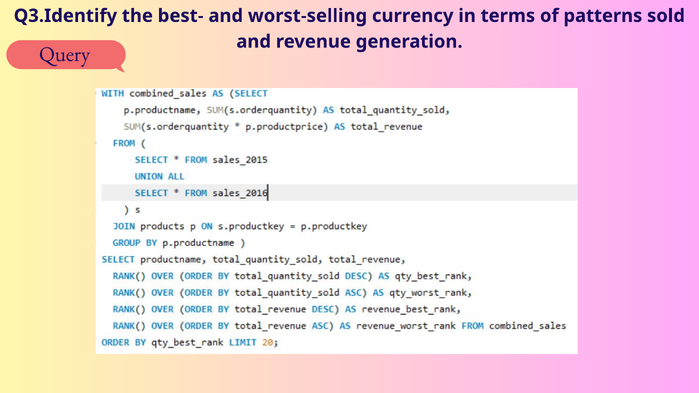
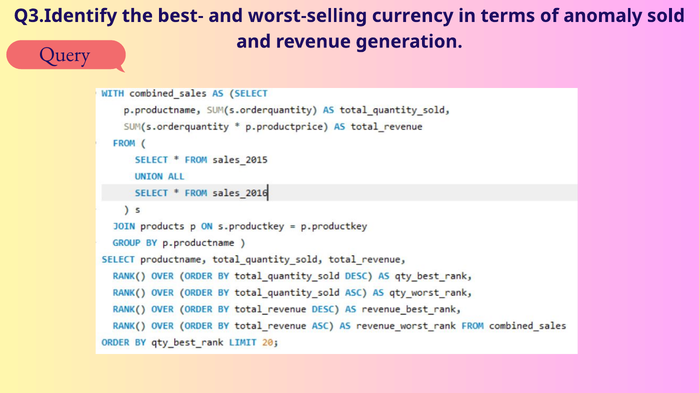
patterns: patterns -> anomaly (603, 16)
